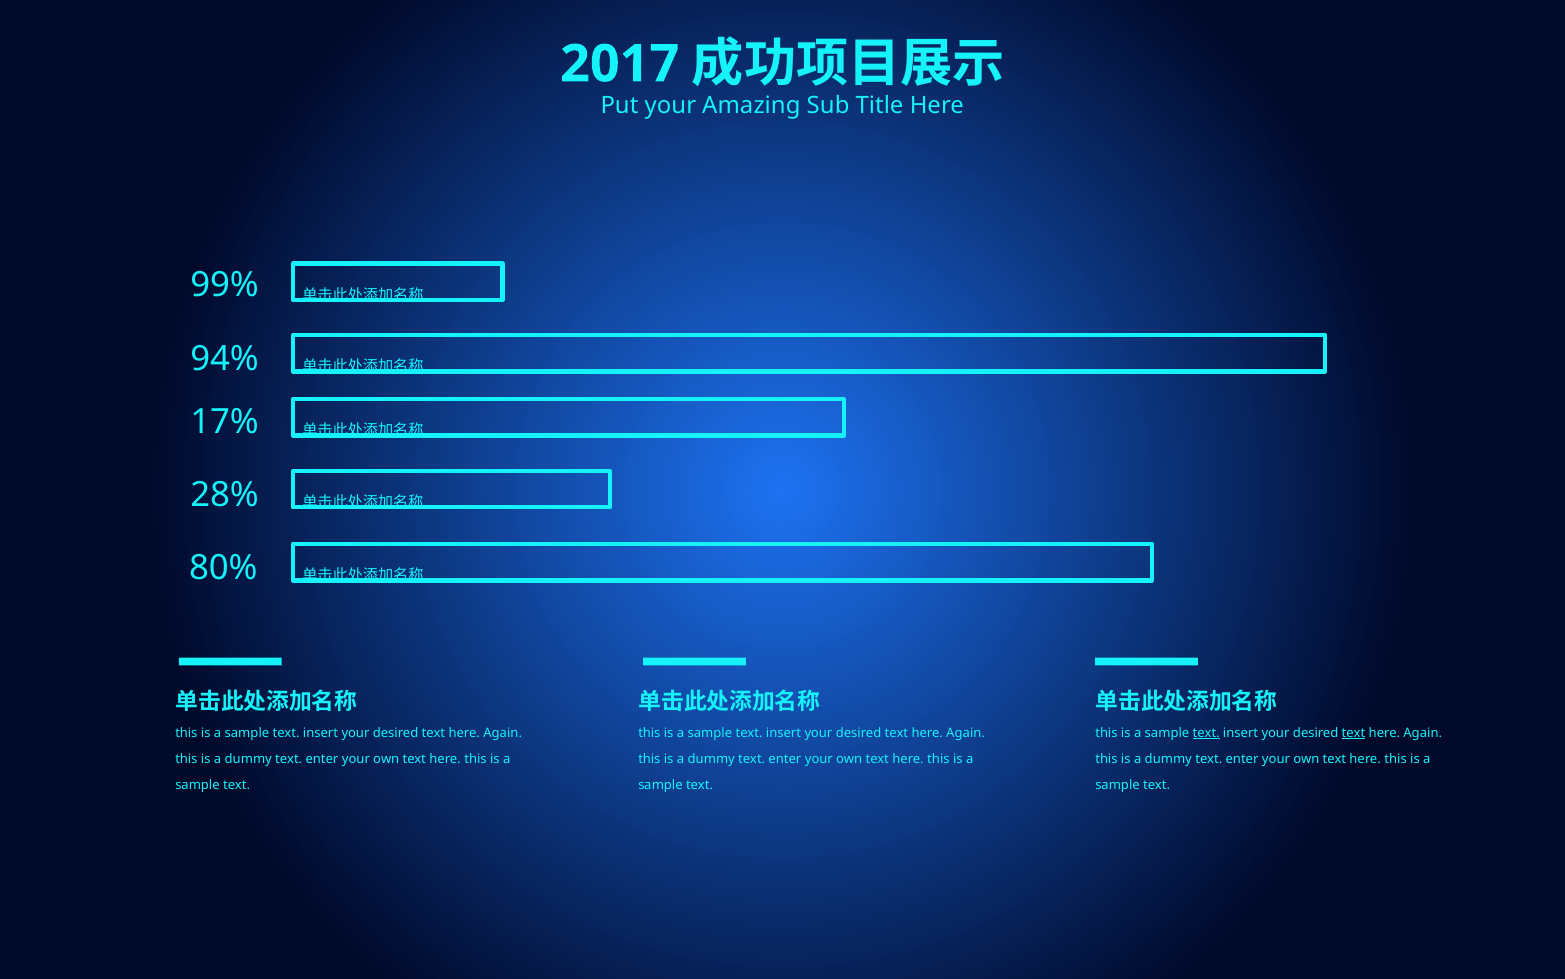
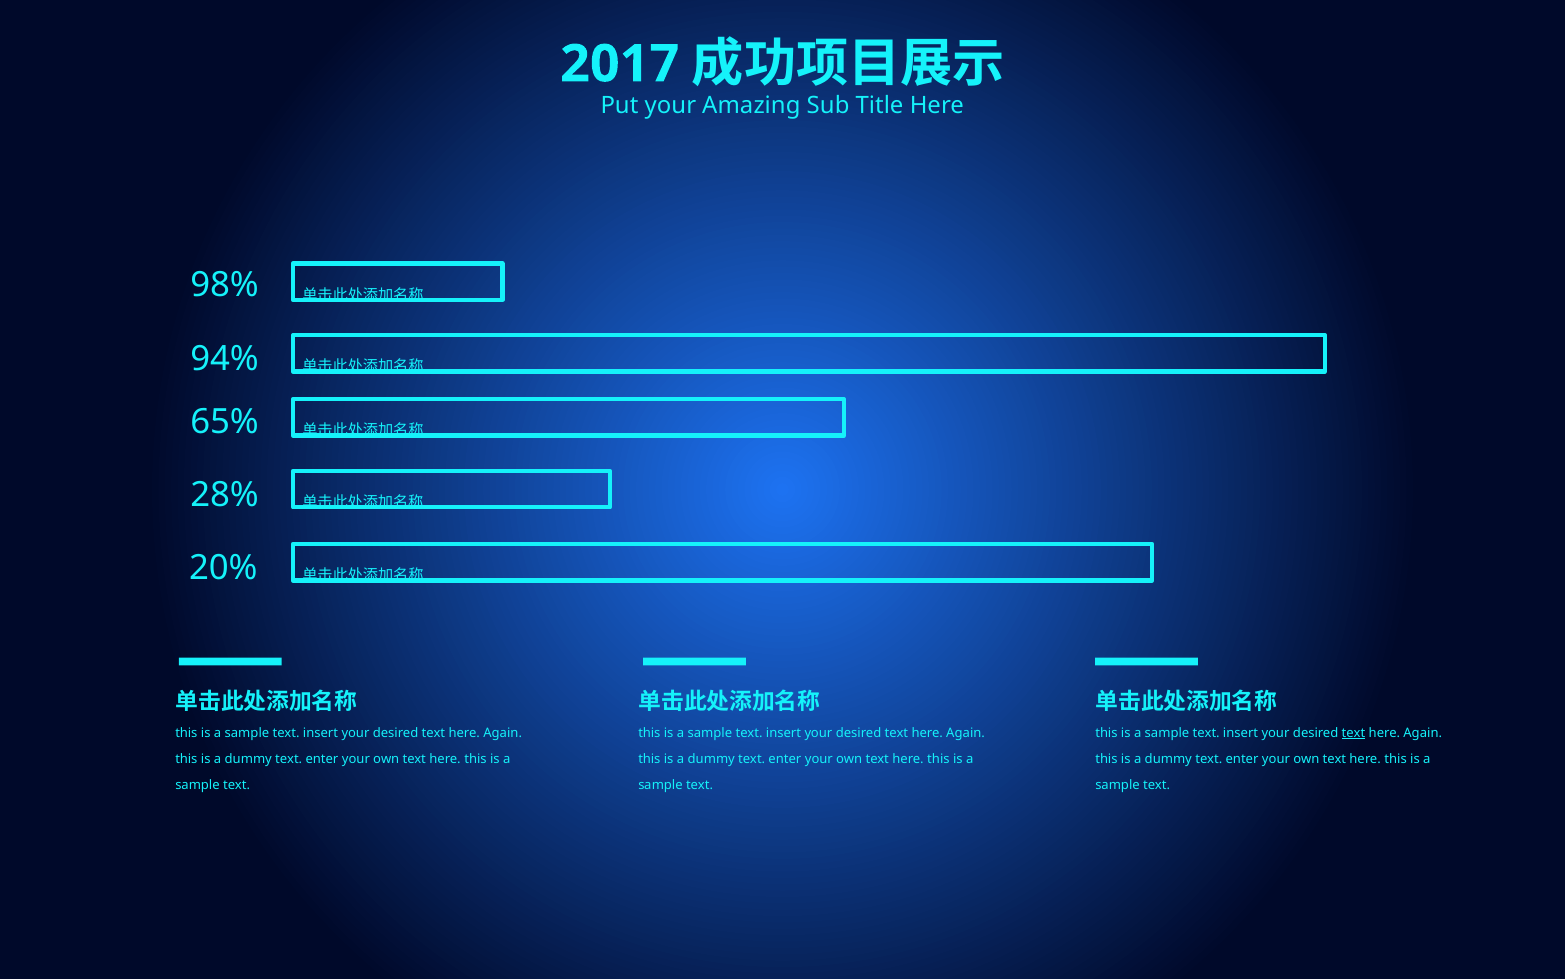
99%: 99% -> 98% (225, 285)
17%: 17% -> 65% (225, 422)
80%: 80% -> 20% (223, 568)
text underline: present -> none (1206, 733)
